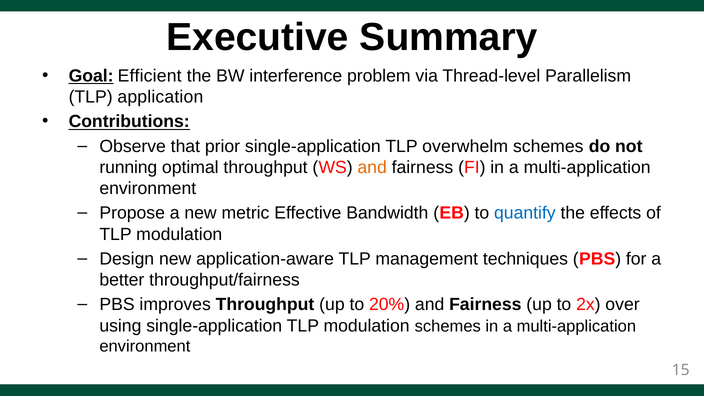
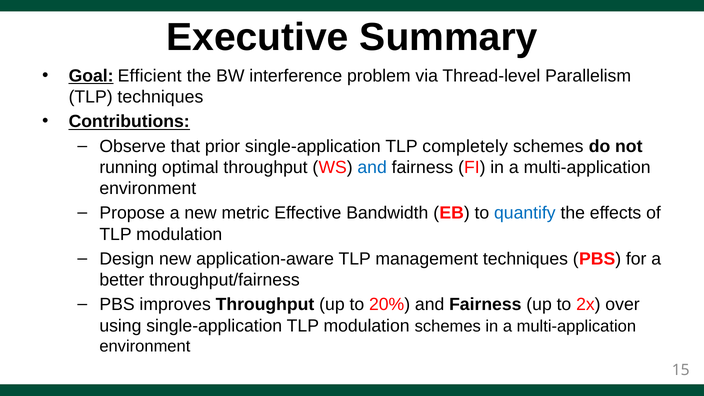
TLP application: application -> techniques (160, 97)
overwhelm: overwhelm -> completely (465, 146)
and colour: orange -> blue (372, 167)
